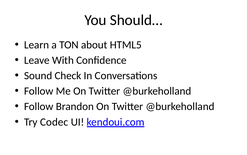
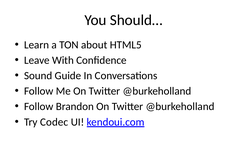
Check: Check -> Guide (68, 75)
